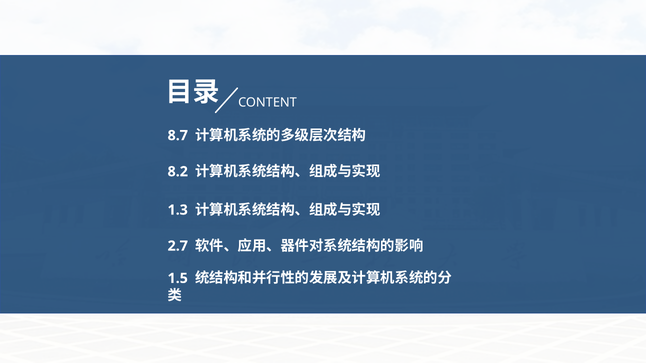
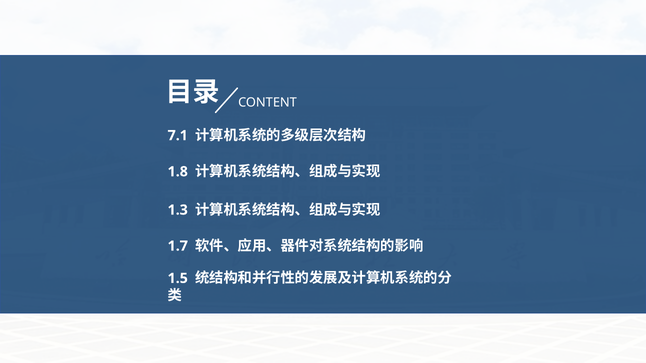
8.7: 8.7 -> 7.1 (178, 136)
8.2: 8.2 -> 1.8 (178, 172)
2.7: 2.7 -> 1.7 (178, 246)
